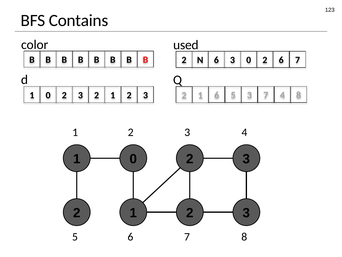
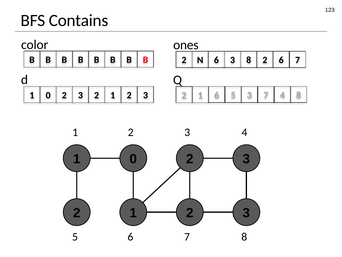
used: used -> ones (186, 45)
3 0: 0 -> 8 (249, 60)
